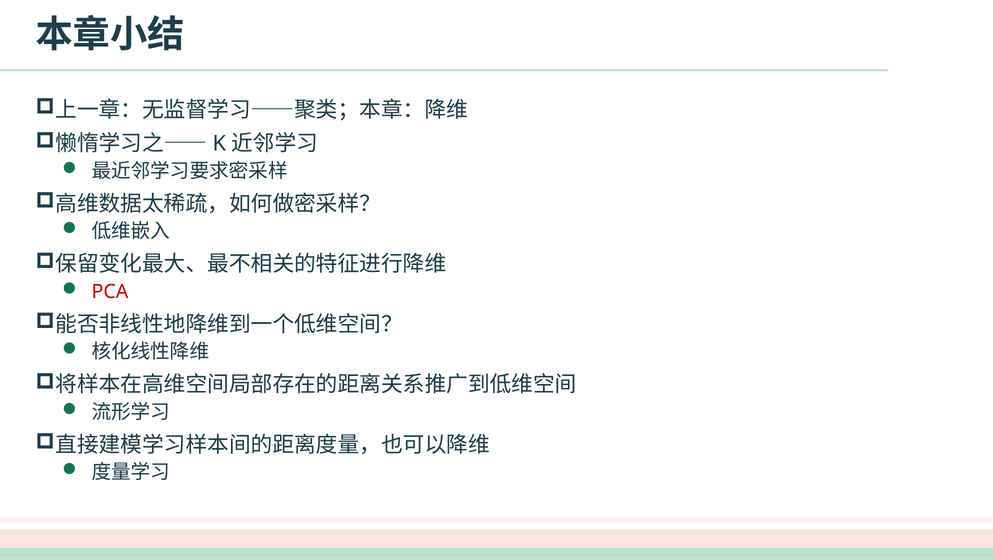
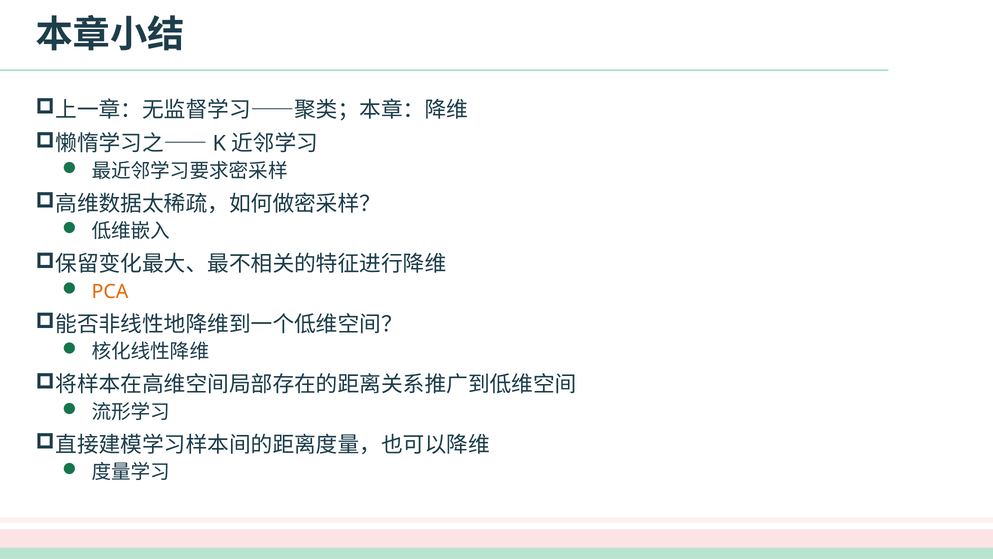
PCA colour: red -> orange (110, 291)
